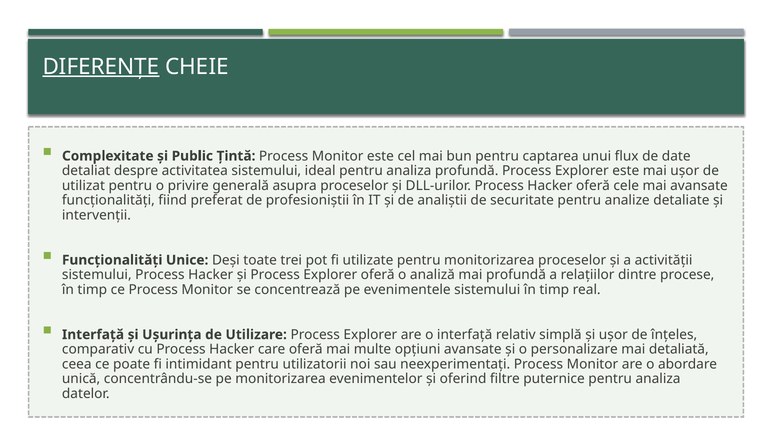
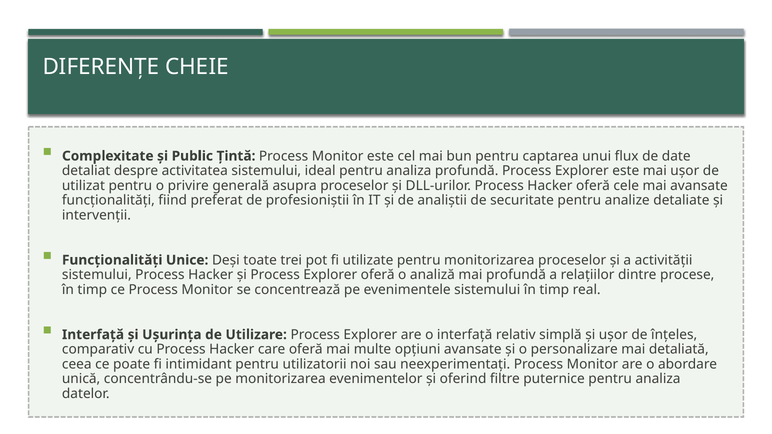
DIFERENȚE underline: present -> none (101, 67)
